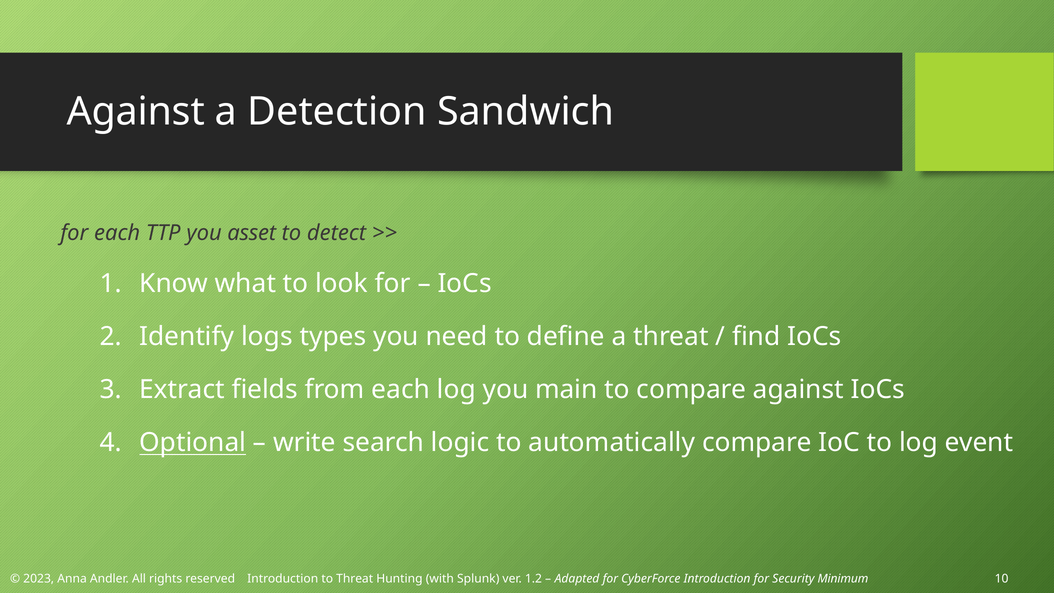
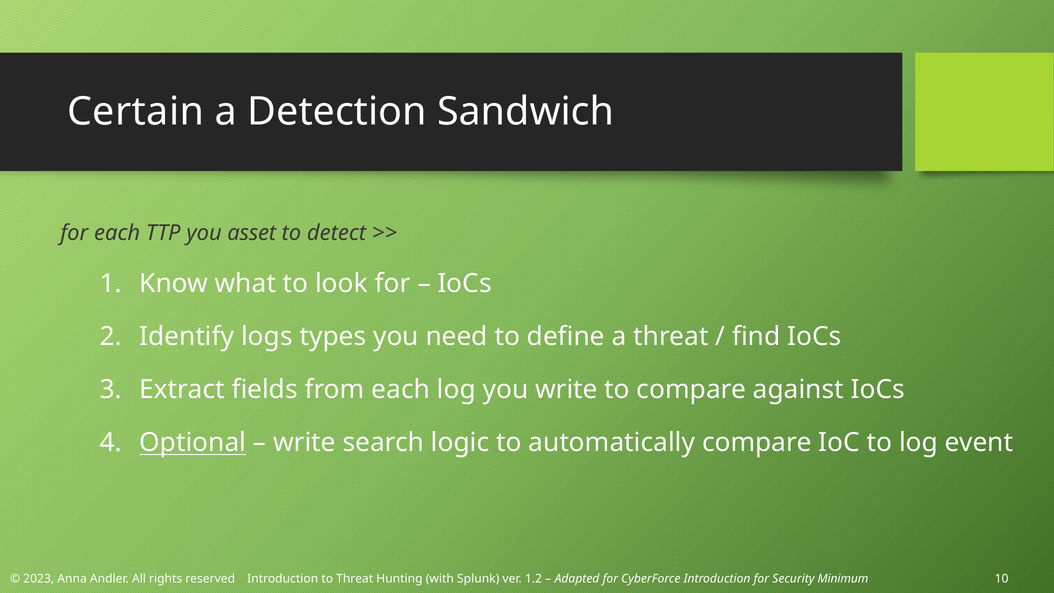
Against: Against -> Certain (136, 112)
you main: main -> write (566, 389)
